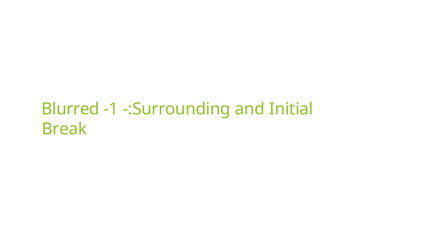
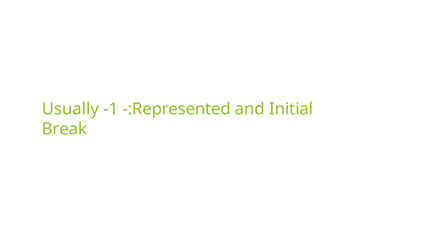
Blurred: Blurred -> Usually (70, 109)
-:Surrounding: -:Surrounding -> -:Represented (177, 109)
